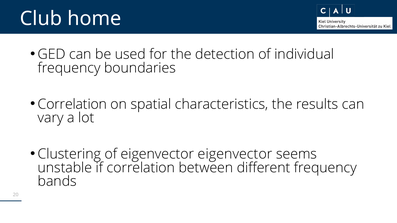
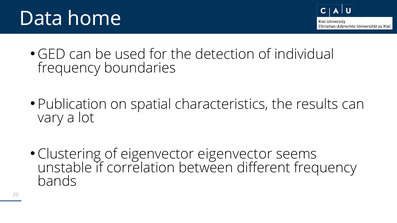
Club: Club -> Data (41, 19)
Correlation: Correlation -> Publication (72, 104)
